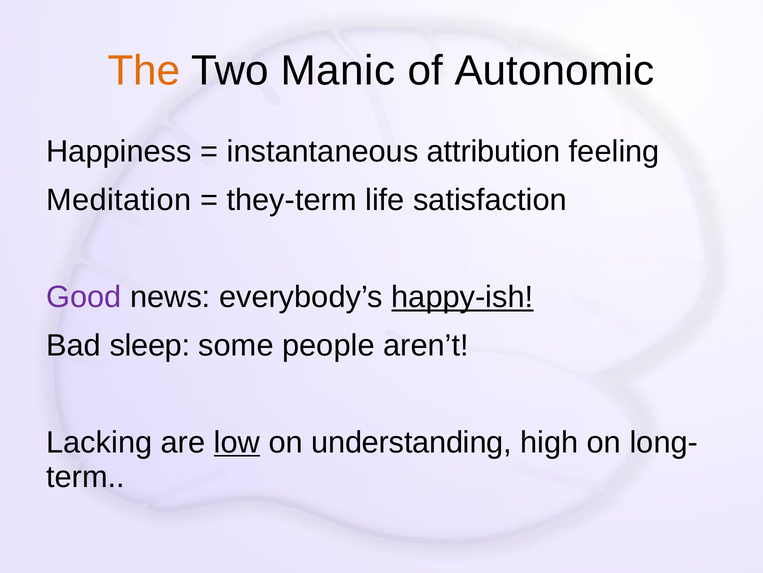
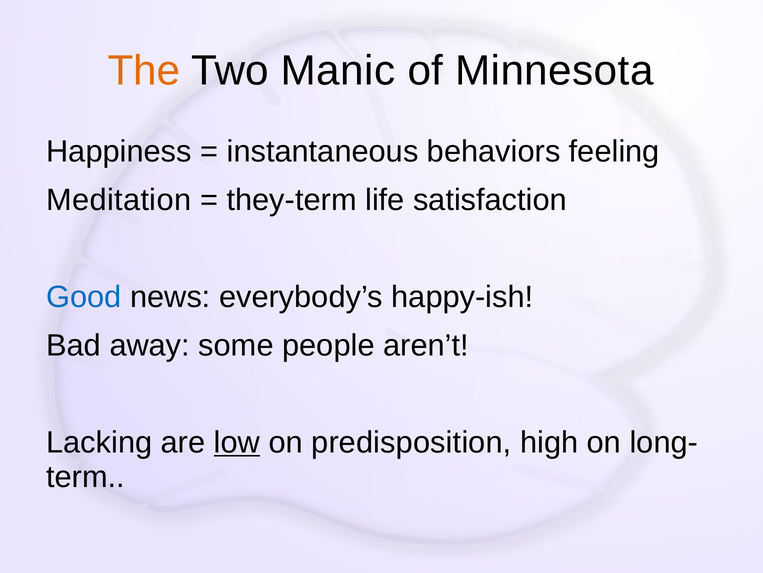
Autonomic: Autonomic -> Minnesota (554, 71)
attribution: attribution -> behaviors (494, 152)
Good colour: purple -> blue (84, 297)
happy-ish underline: present -> none (462, 297)
sleep: sleep -> away (150, 345)
understanding: understanding -> predisposition (411, 442)
